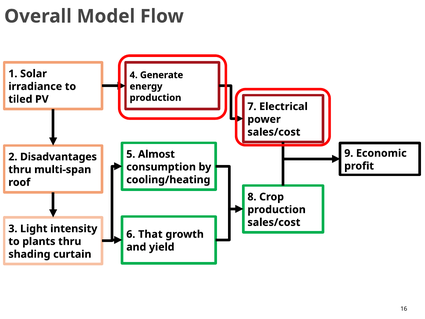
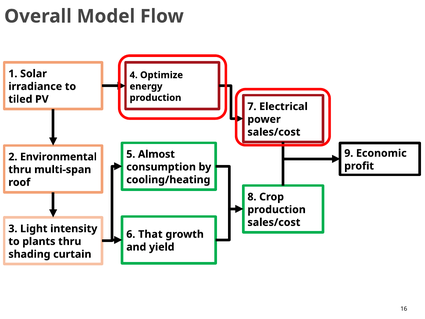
Generate: Generate -> Optimize (162, 75)
Disadvantages: Disadvantages -> Environmental (58, 157)
